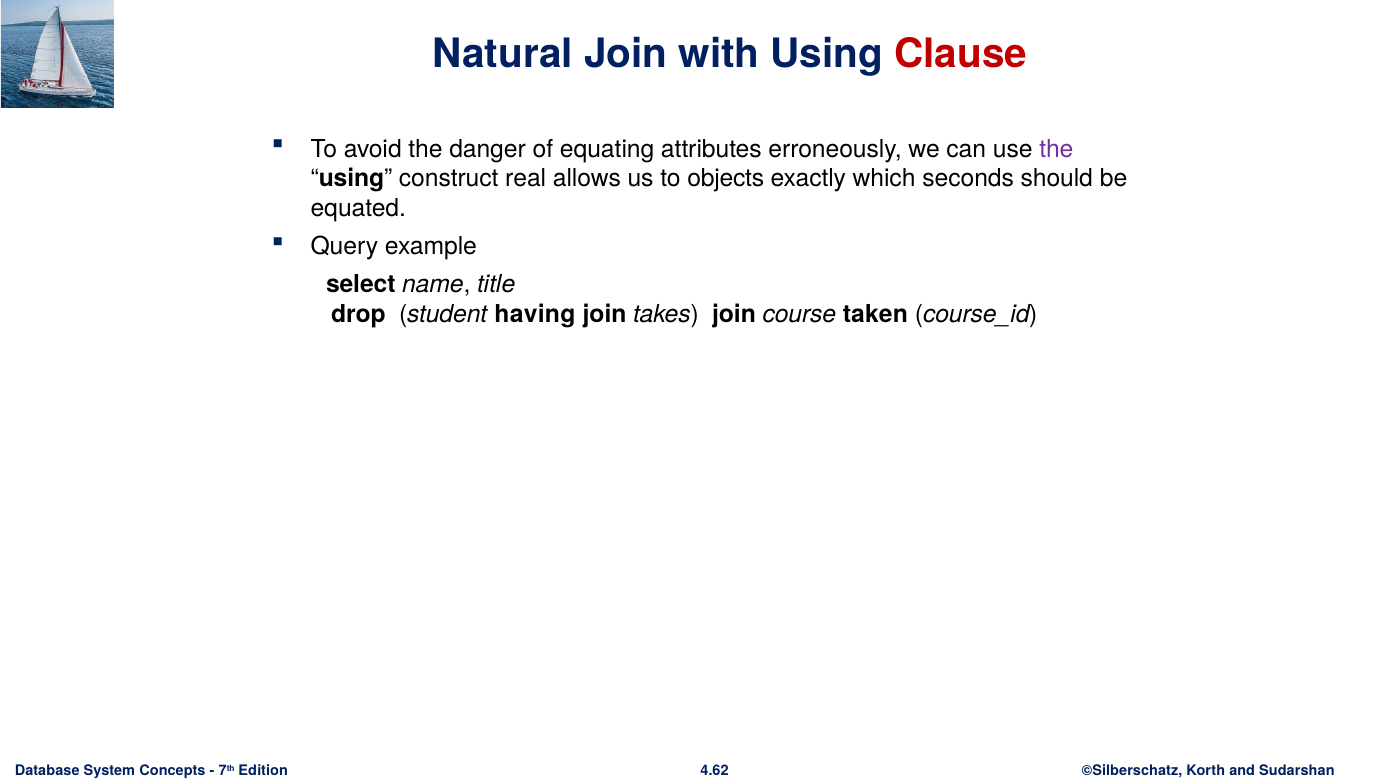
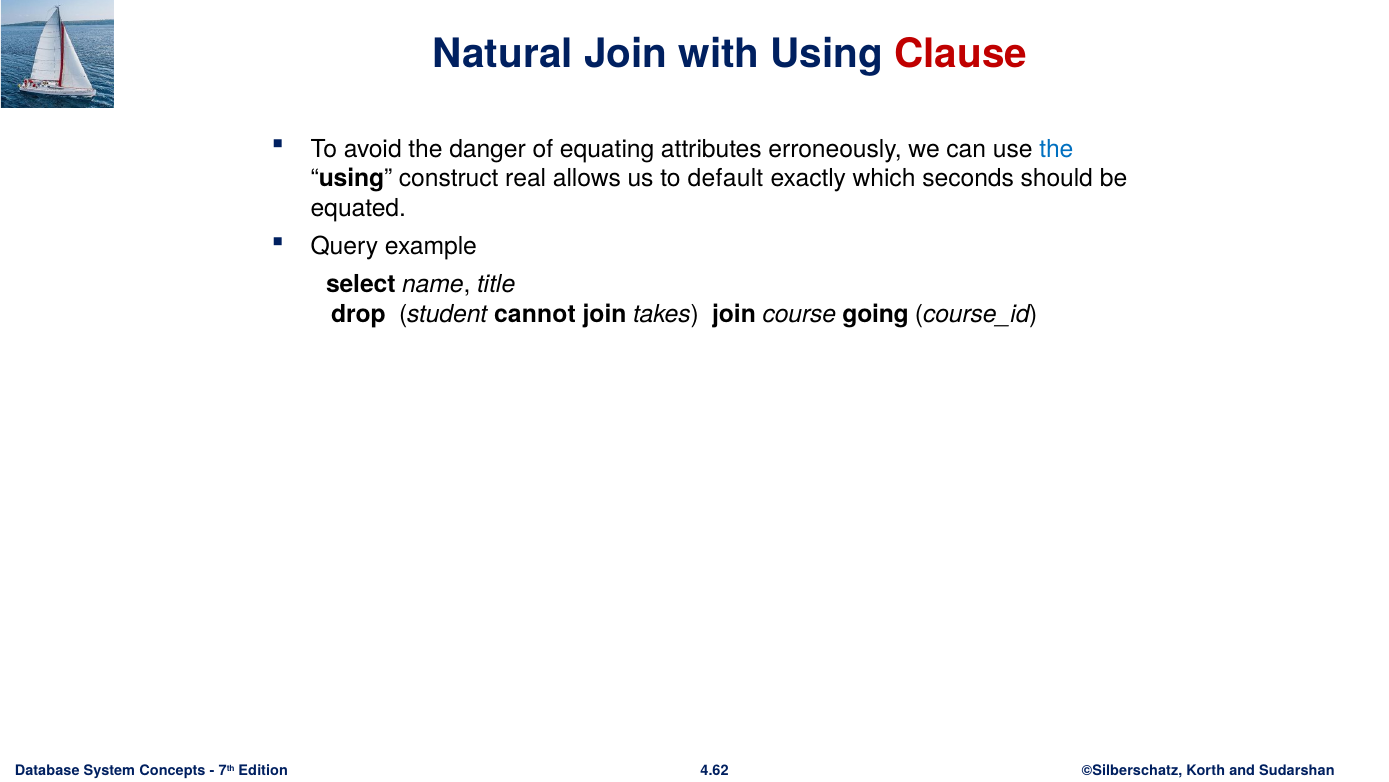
the colour: purple -> blue (1056, 149)
objects: objects -> default (726, 179)
having: having -> cannot (535, 314)
taken: taken -> going (876, 314)
